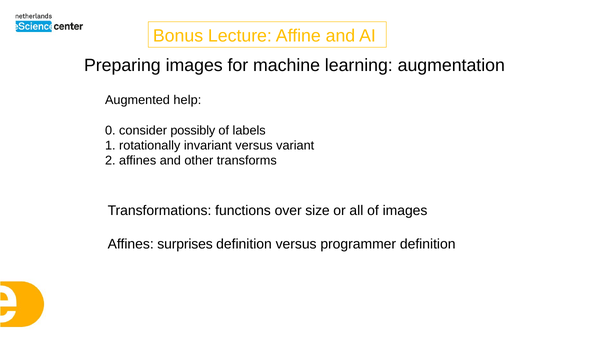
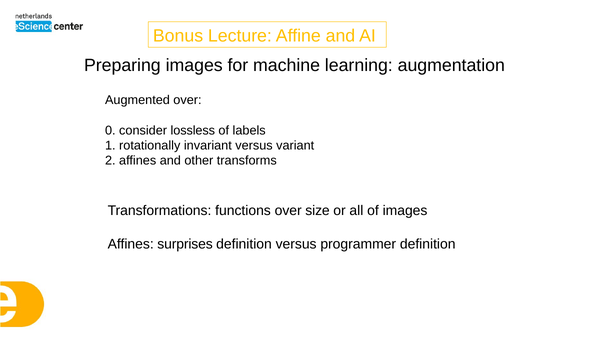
Augmented help: help -> over (187, 100)
possibly: possibly -> lossless (193, 130)
